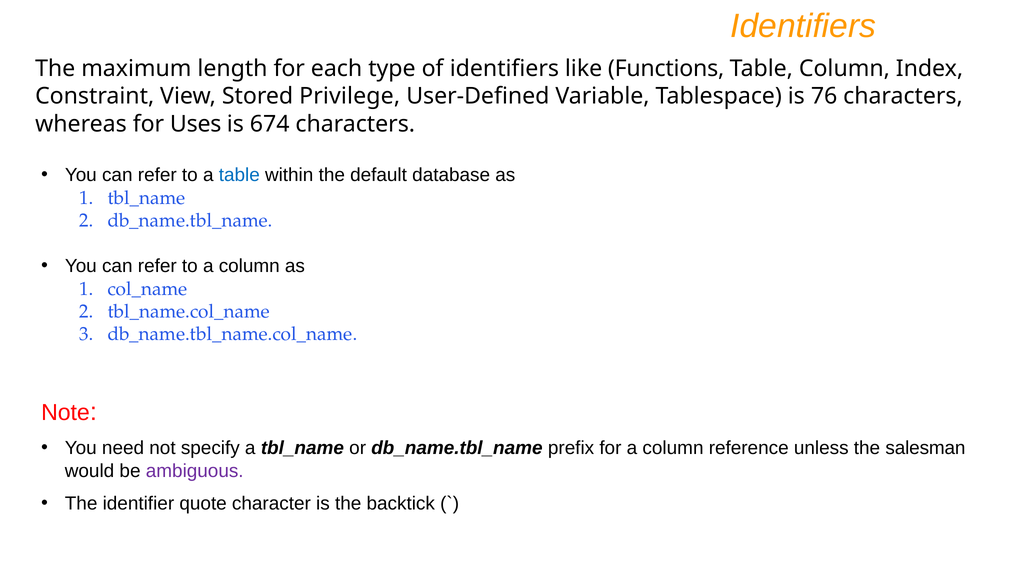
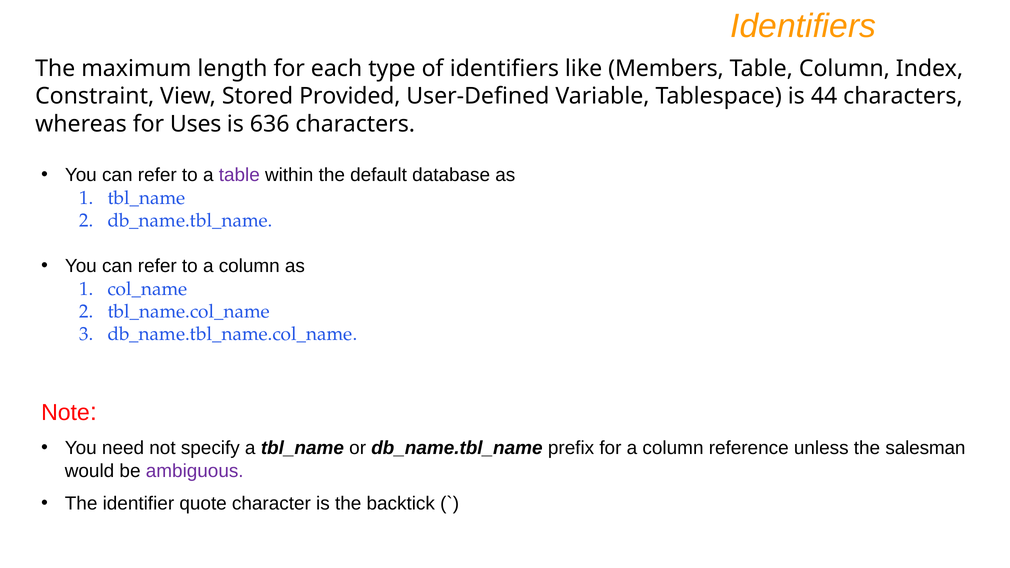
Functions: Functions -> Members (666, 69)
Privilege: Privilege -> Provided (350, 96)
76: 76 -> 44 (824, 96)
674: 674 -> 636 (270, 124)
table colour: blue -> purple (239, 175)
